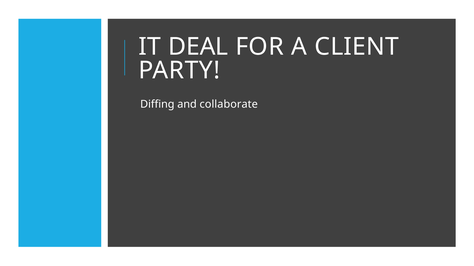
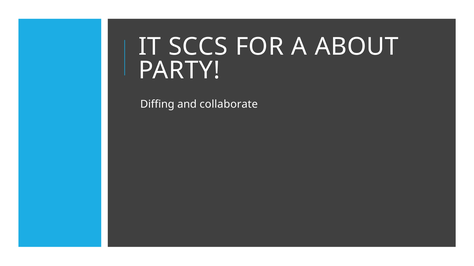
DEAL: DEAL -> SCCS (198, 47)
CLIENT: CLIENT -> ABOUT (357, 47)
